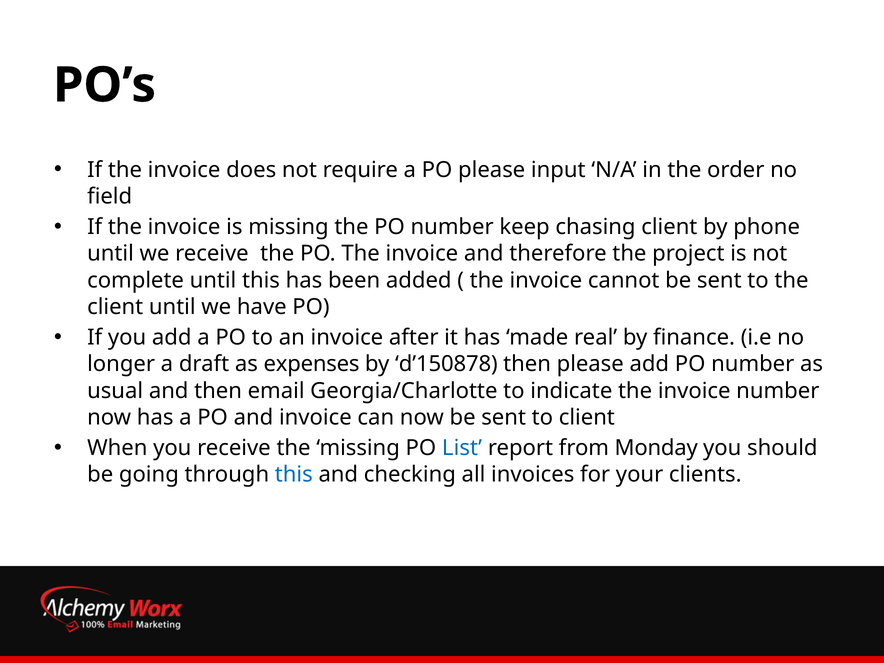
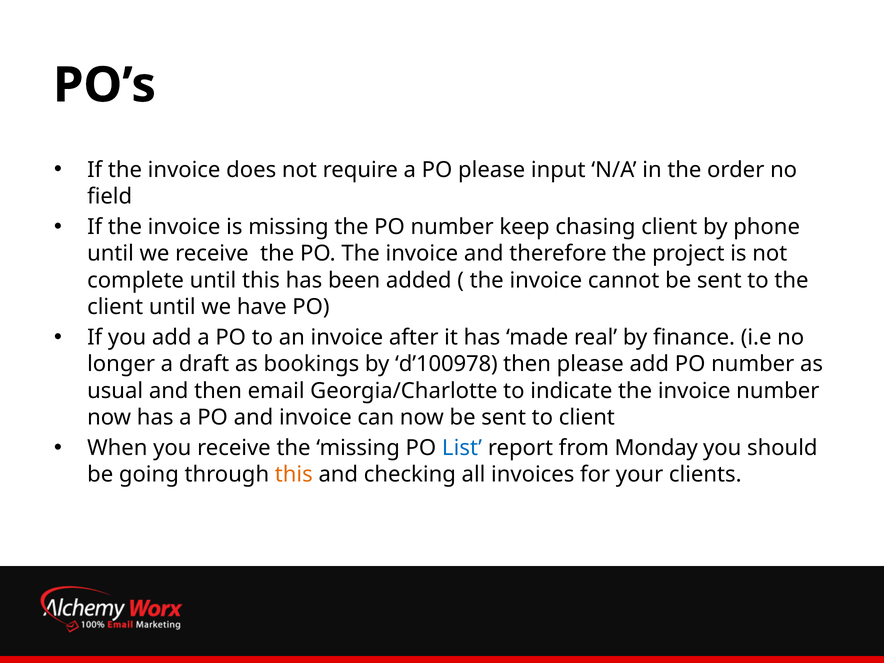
expenses: expenses -> bookings (311, 364)
d’150878: d’150878 -> d’100978 (446, 364)
this colour: blue -> orange (294, 475)
